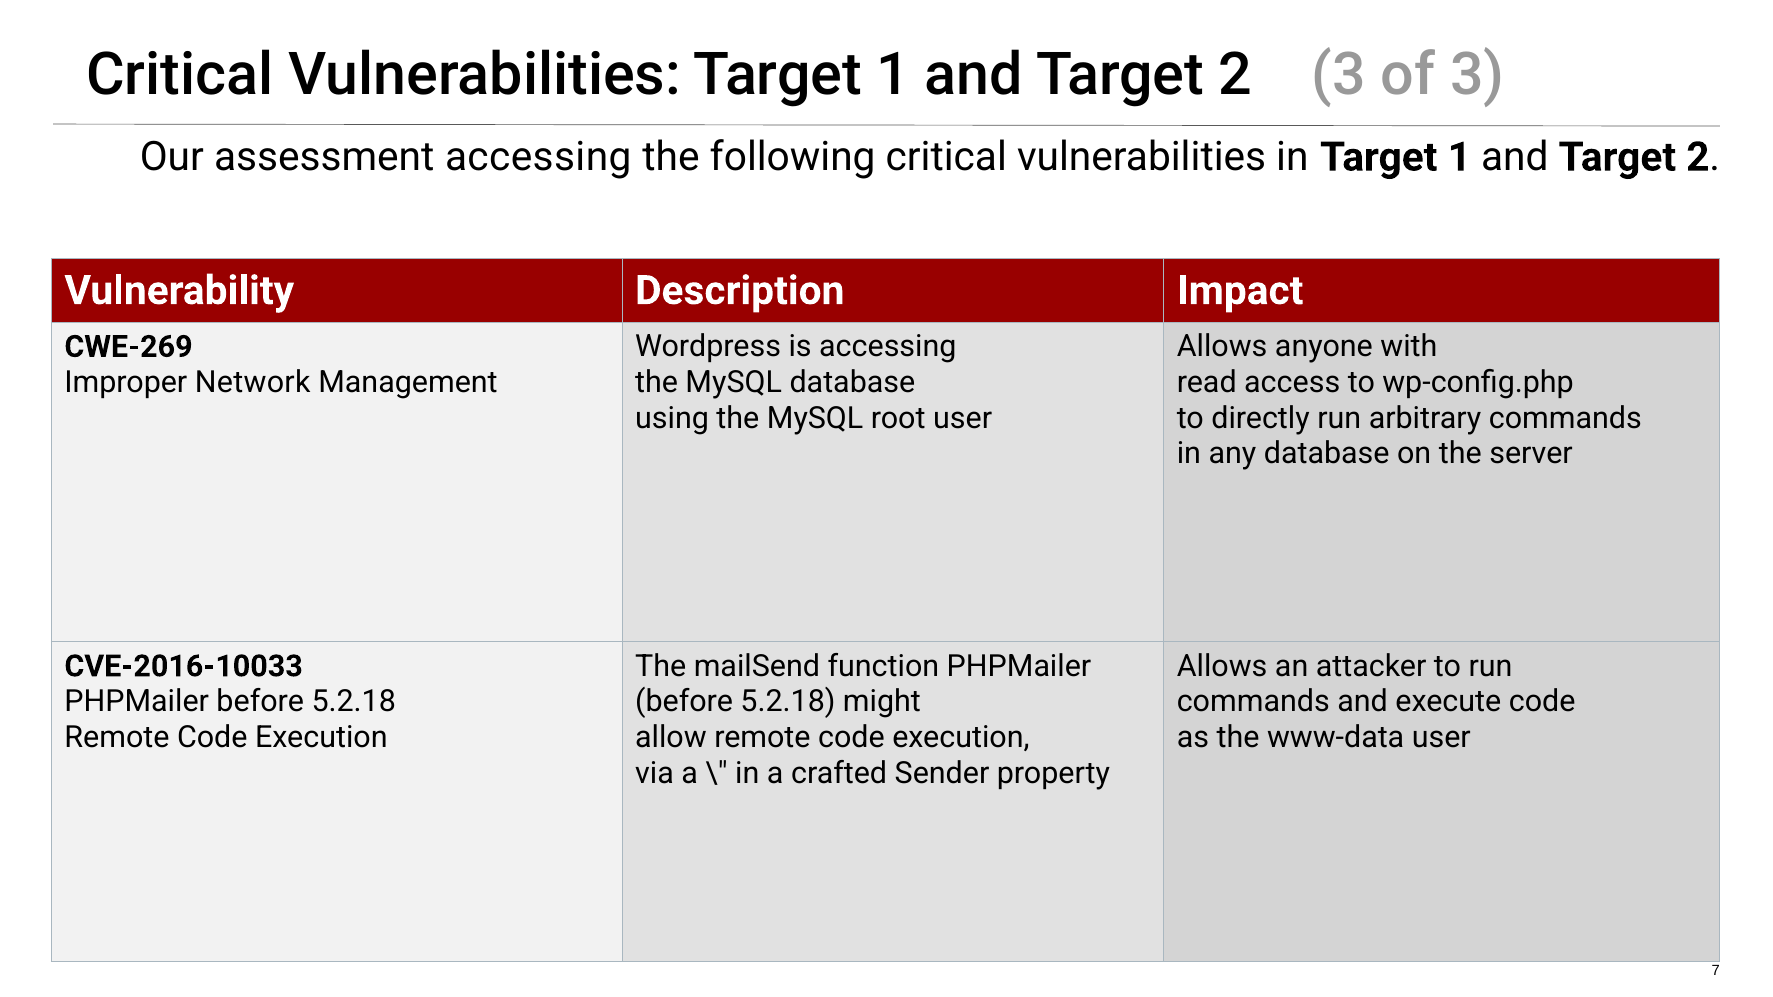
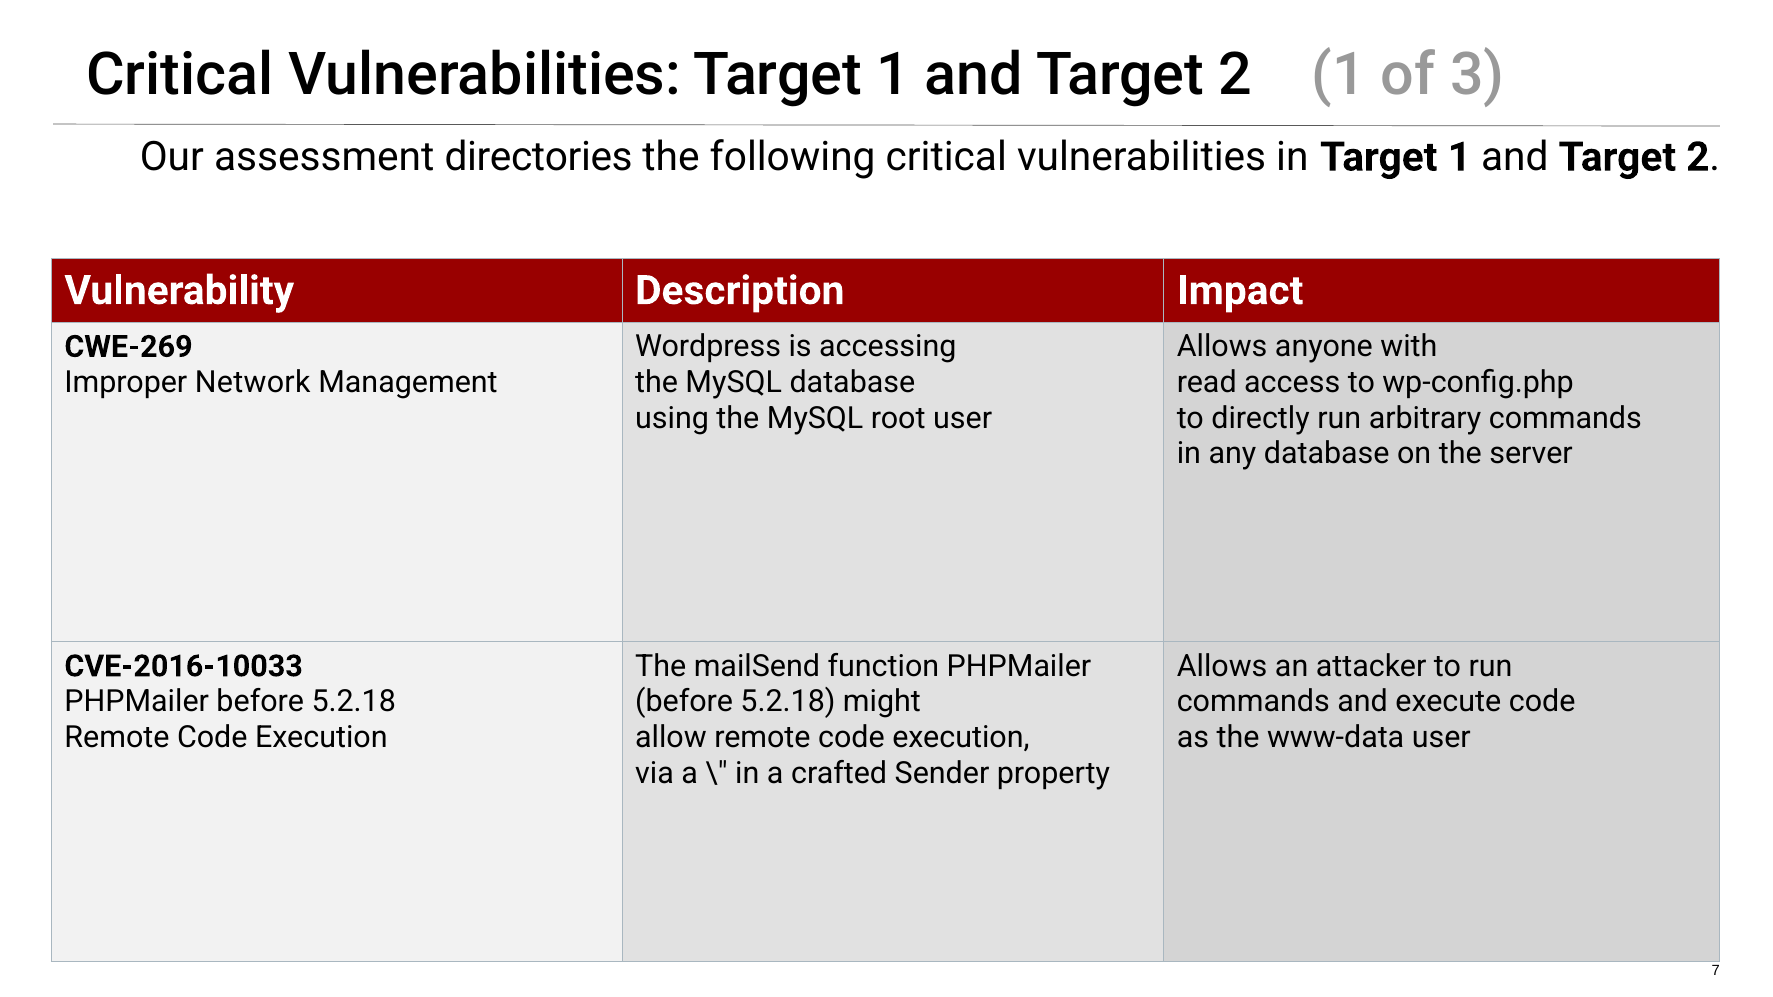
2 3: 3 -> 1 (1339, 75)
assessment accessing: accessing -> directories (539, 157)
